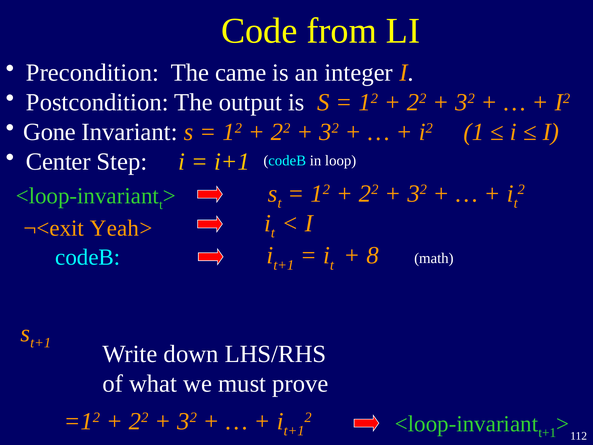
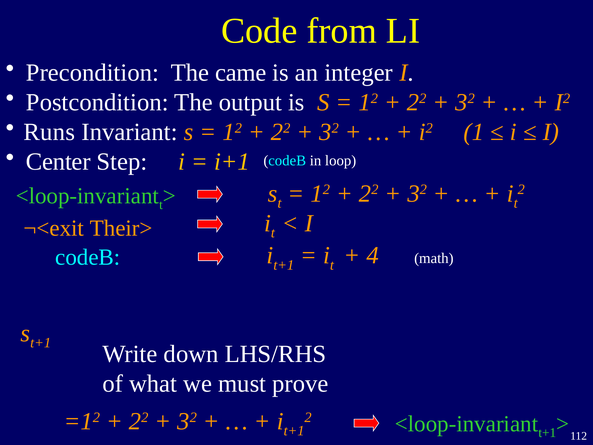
Gone: Gone -> Runs (49, 132)
Yeah>: Yeah> -> Their> (121, 228)
8: 8 -> 4 (373, 255)
